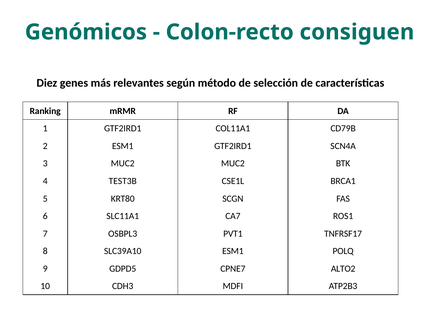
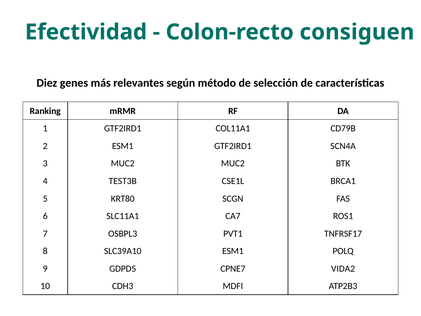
Genómicos: Genómicos -> Efectividad (86, 32)
ALTO2: ALTO2 -> VIDA2 (343, 268)
